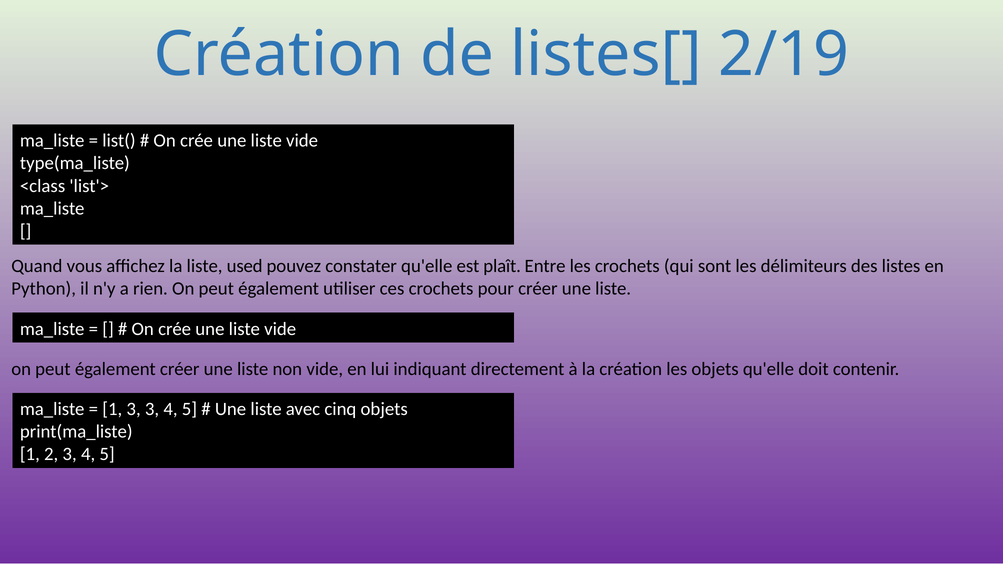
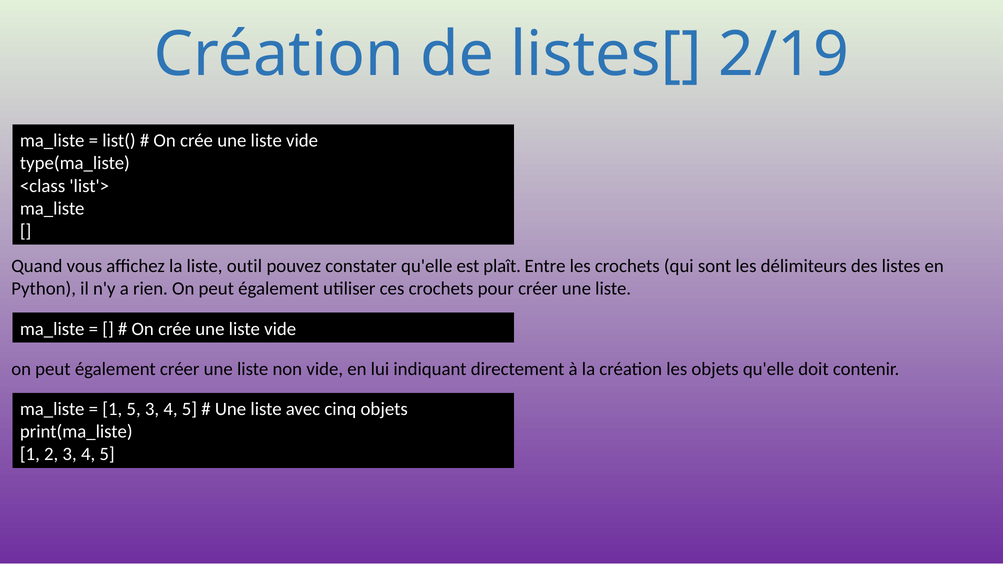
used: used -> outil (244, 266)
1 3: 3 -> 5 (134, 409)
